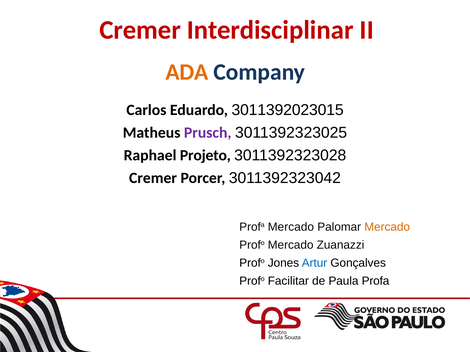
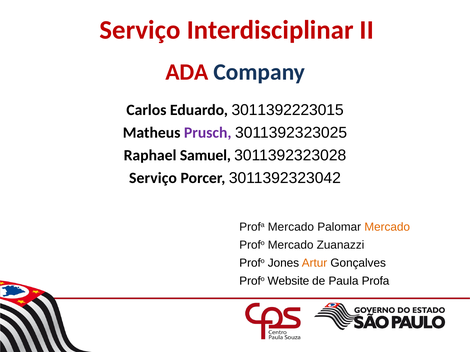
Cremer: Cremer -> Serviço (140, 30)
ADA colour: orange -> red (187, 72)
3011392023015: 3011392023015 -> 3011392223015 (288, 110)
Projeto: Projeto -> Samuel (205, 155)
Cremer: Cremer -> Serviço (153, 178)
Artur colour: blue -> orange (314, 263)
Facilitar: Facilitar -> Website (288, 281)
